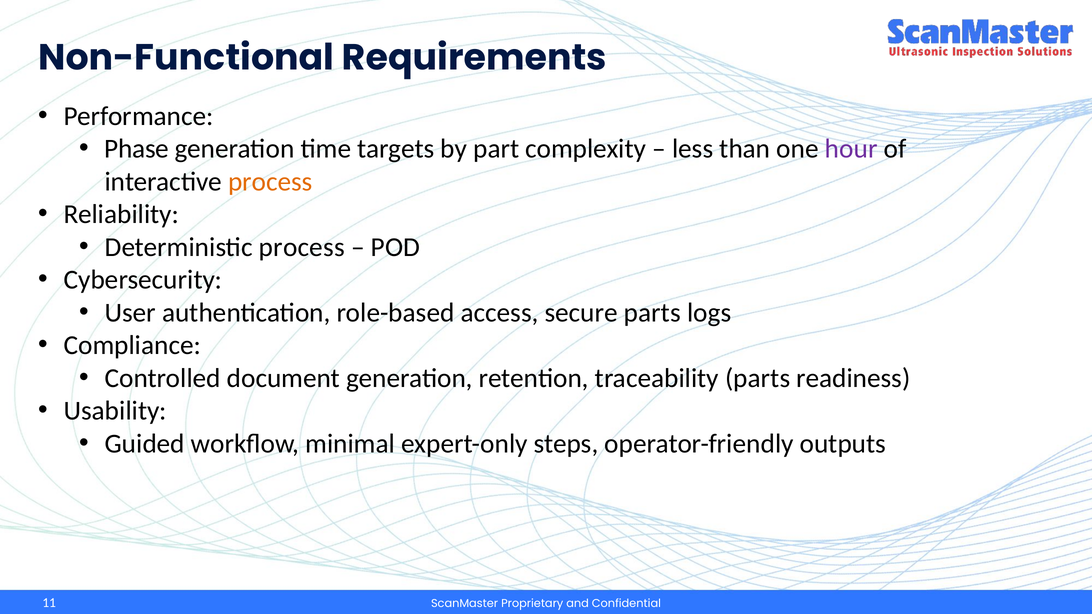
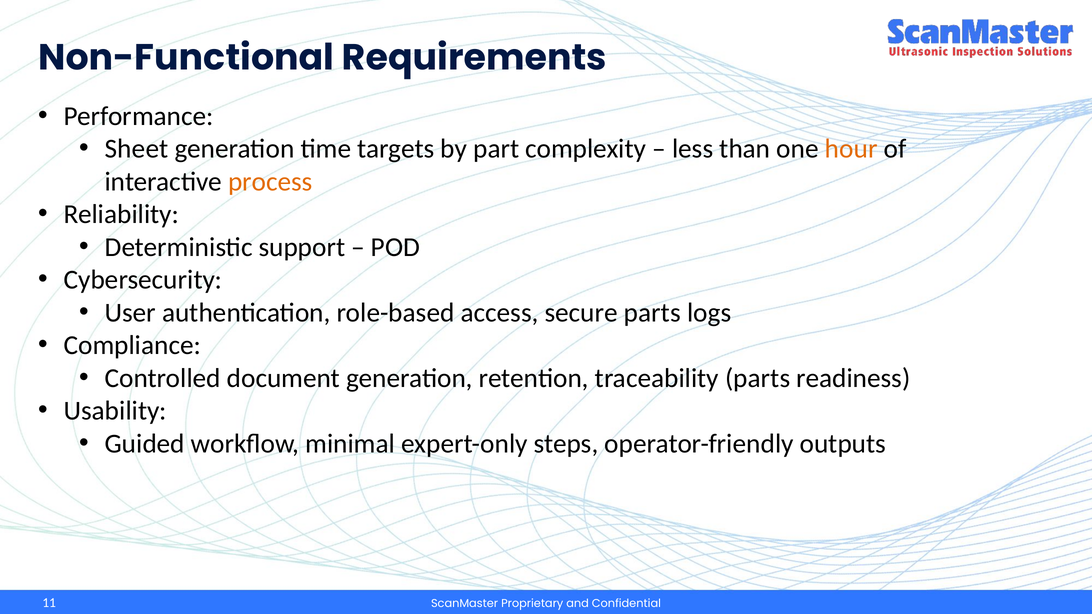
Phase: Phase -> Sheet (137, 149)
hour colour: purple -> orange (851, 149)
Deterministic process: process -> support (302, 247)
